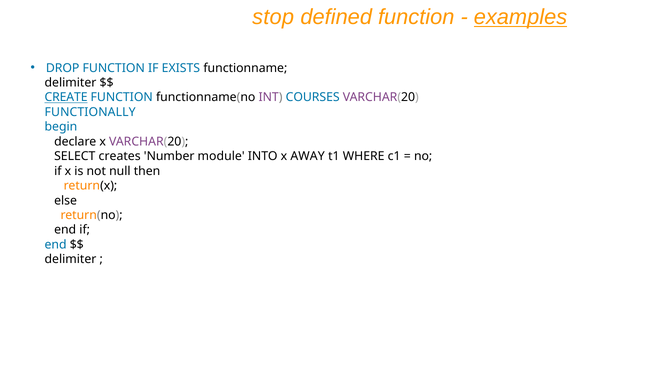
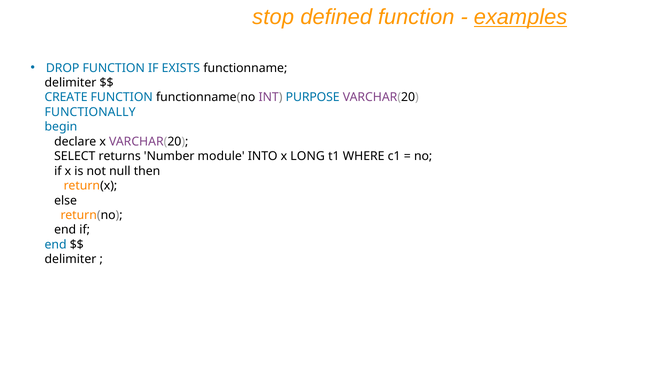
CREATE underline: present -> none (66, 97)
COURSES: COURSES -> PURPOSE (313, 97)
creates: creates -> returns (120, 156)
AWAY: AWAY -> LONG (308, 156)
